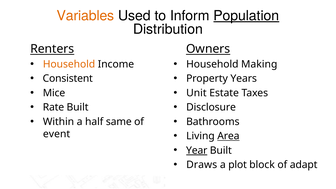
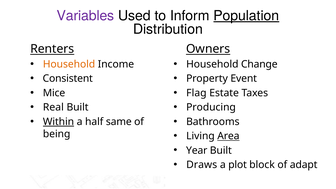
Variables colour: orange -> purple (85, 16)
Making: Making -> Change (259, 64)
Years: Years -> Event (244, 79)
Unit: Unit -> Flag (196, 93)
Rate: Rate -> Real (53, 107)
Disclosure: Disclosure -> Producing (211, 107)
Within underline: none -> present (58, 122)
event: event -> being (57, 134)
Year underline: present -> none (197, 150)
